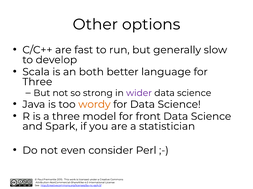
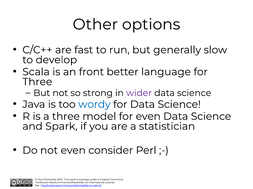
both: both -> front (91, 72)
wordy colour: orange -> blue (94, 105)
for front: front -> even (148, 117)
